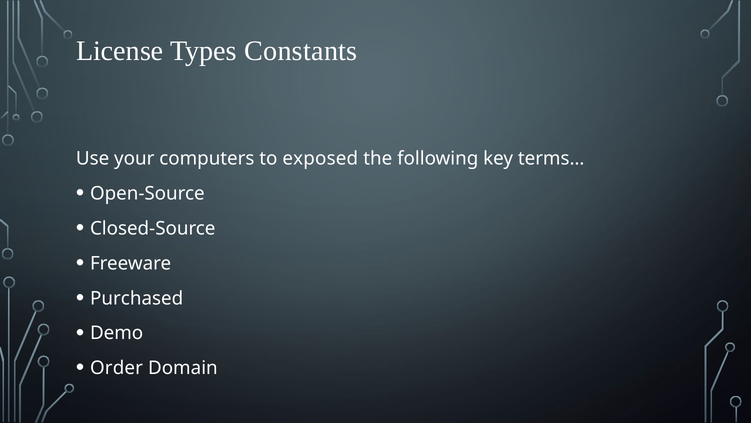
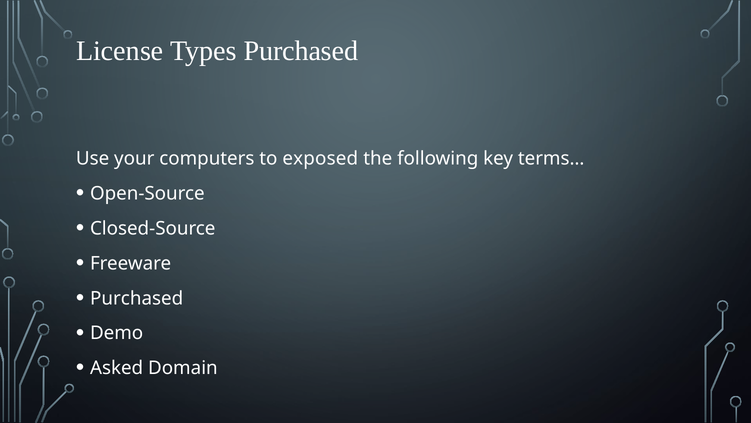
Types Constants: Constants -> Purchased (301, 51)
Order: Order -> Asked (117, 368)
